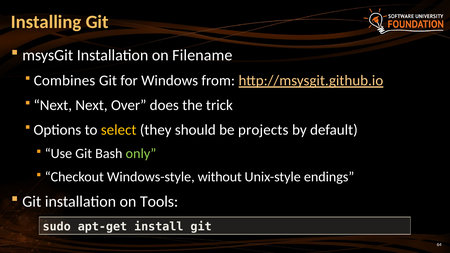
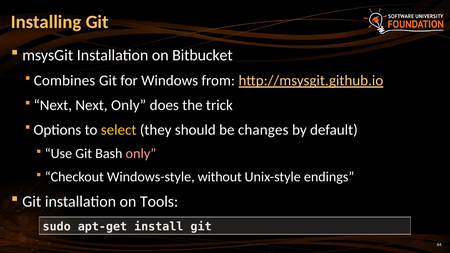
Filename: Filename -> Bitbucket (202, 55)
Next Over: Over -> Only (129, 105)
projects: projects -> changes (263, 130)
only colour: light green -> pink (141, 154)
